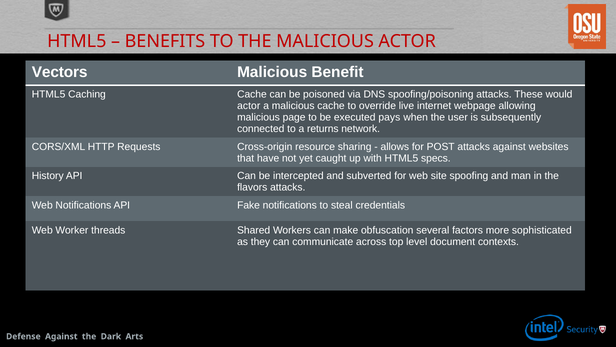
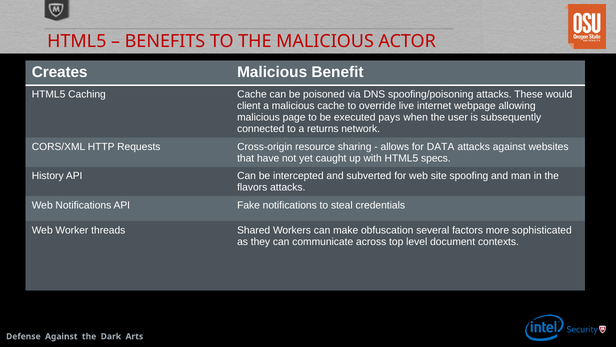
Vectors: Vectors -> Creates (60, 72)
actor: actor -> client (249, 106)
POST: POST -> DATA (441, 146)
